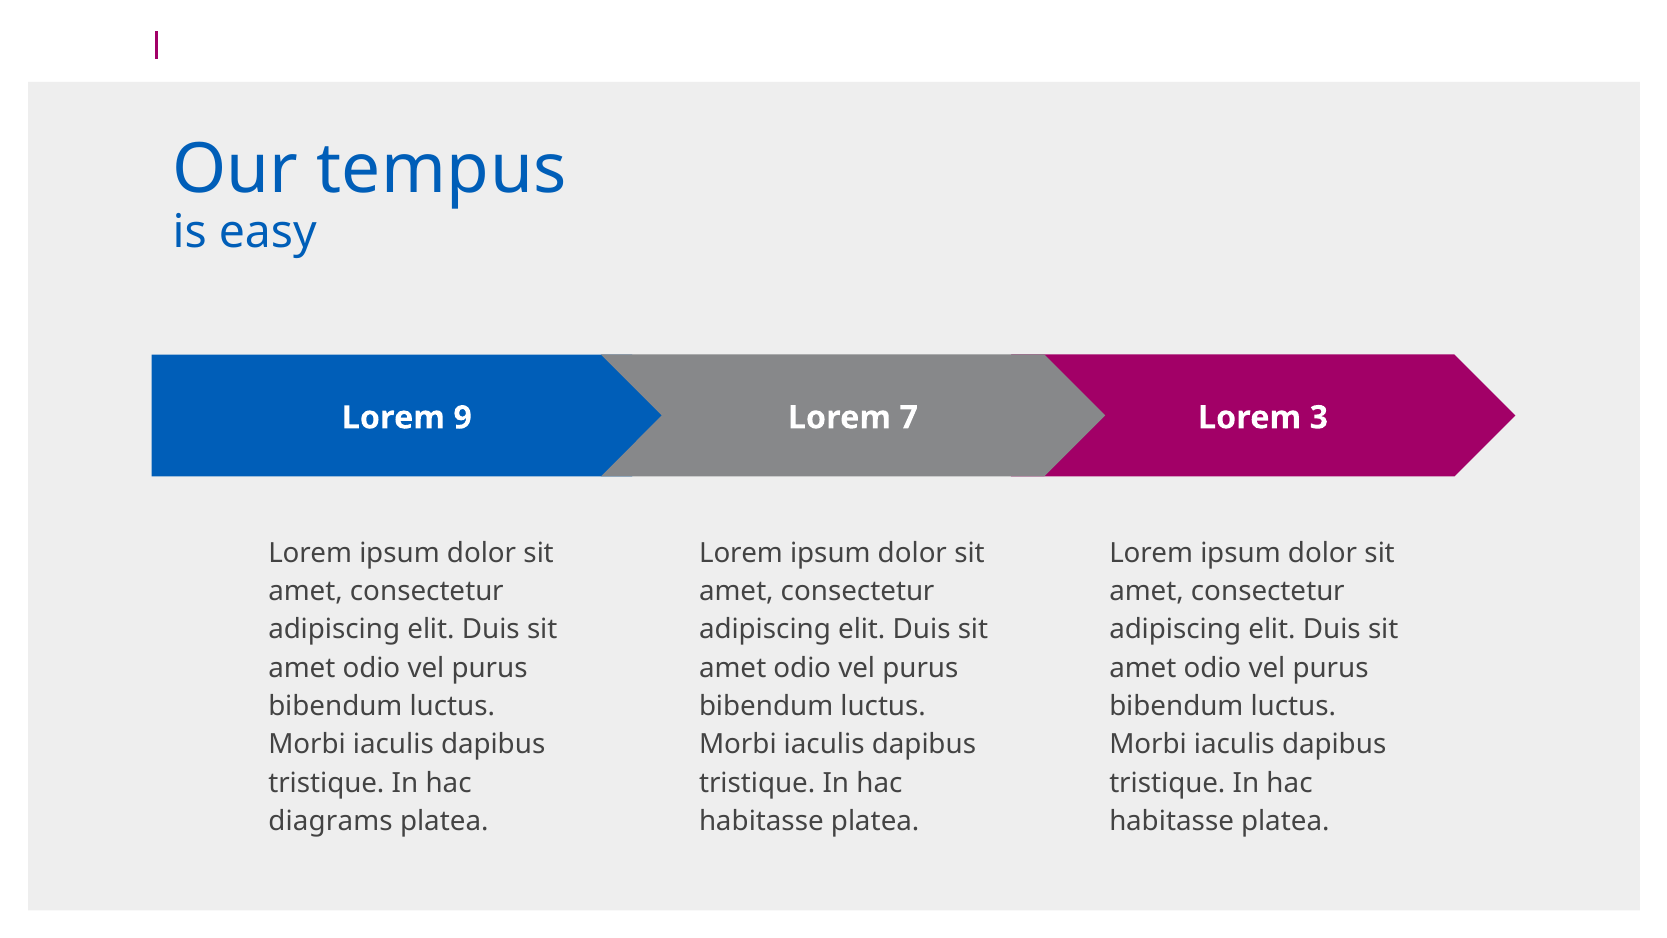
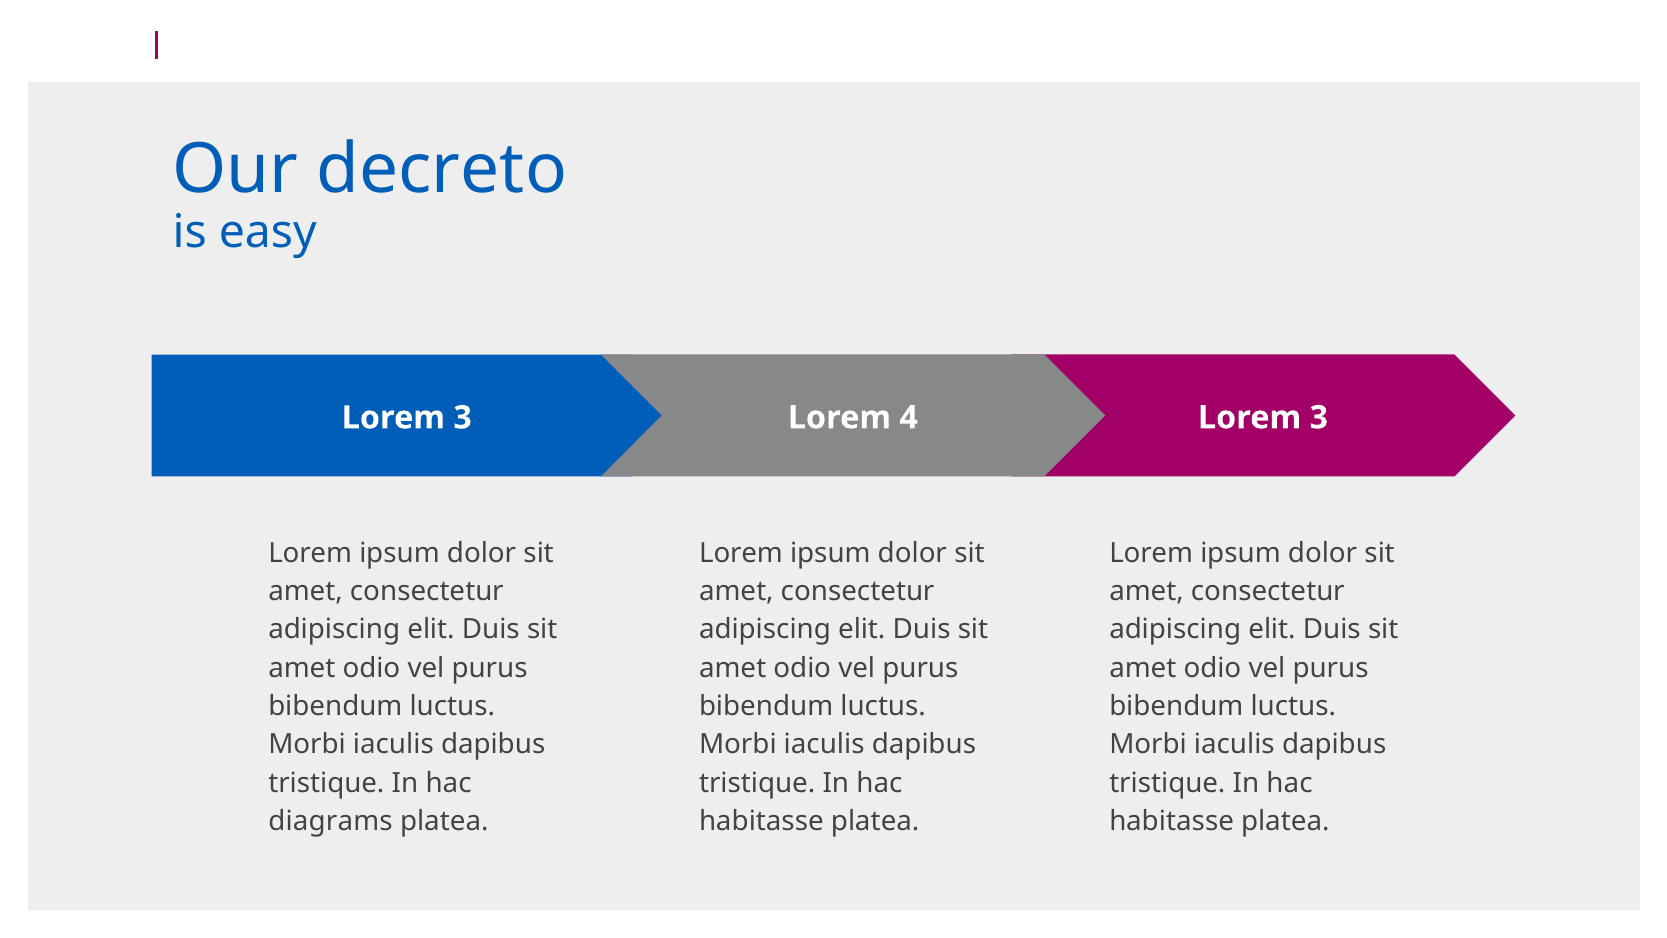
tempus: tempus -> decreto (442, 169)
9: 9 -> 3 (463, 418)
7: 7 -> 4 (909, 418)
